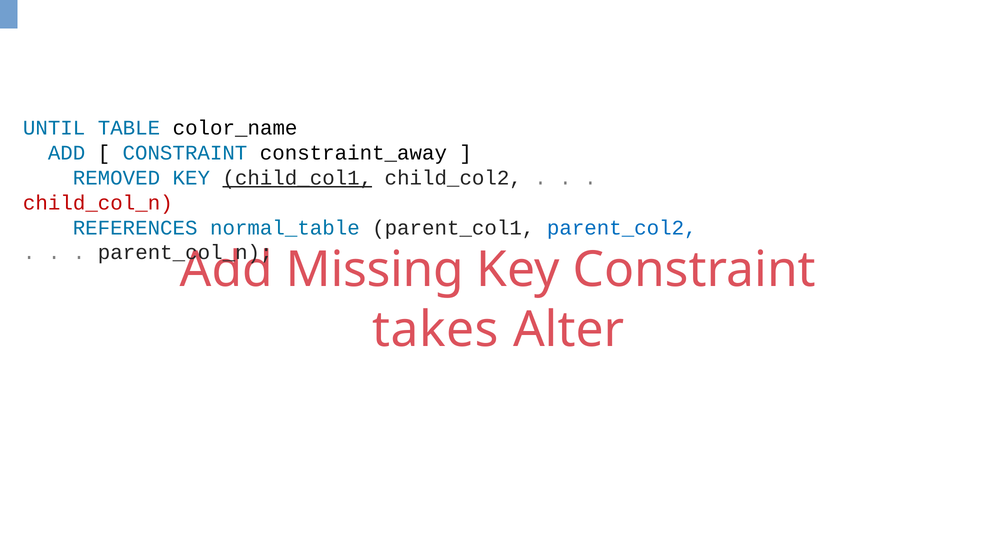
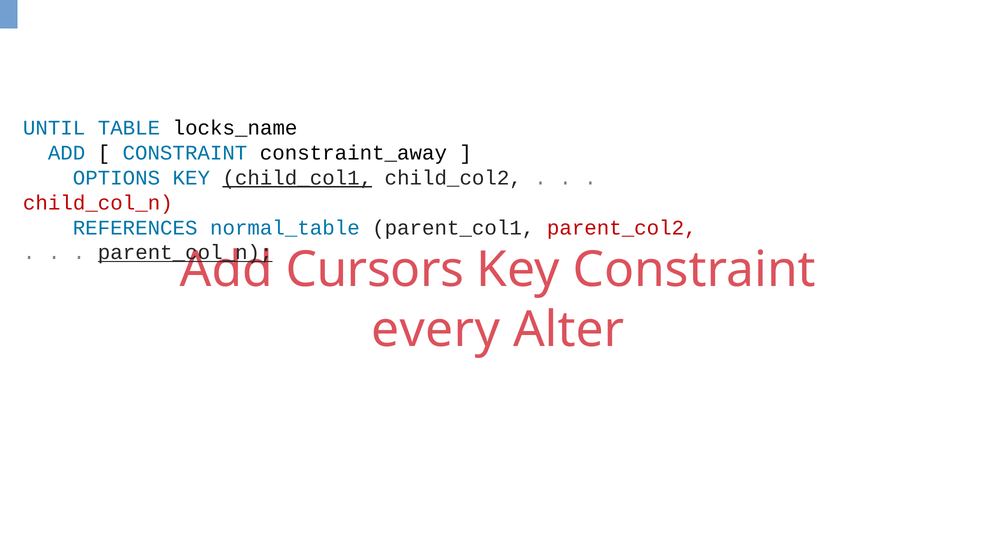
color_name: color_name -> locks_name (235, 128)
REMOVED: REMOVED -> OPTIONS (116, 178)
parent_col2 colour: blue -> red (622, 228)
parent_col_n underline: none -> present (185, 253)
Missing: Missing -> Cursors (375, 270)
takes: takes -> every (436, 330)
